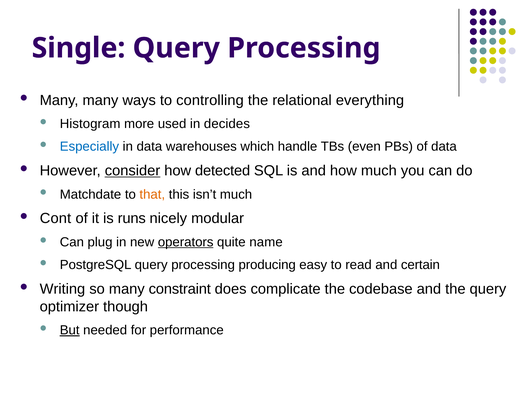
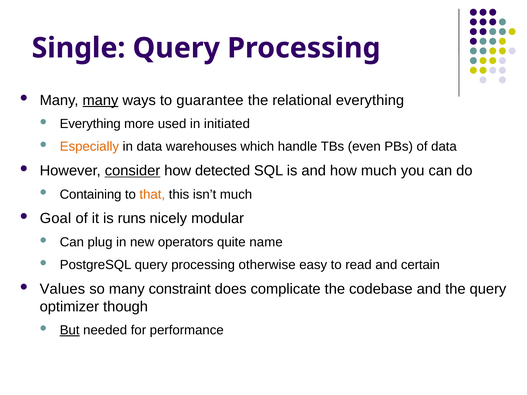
many underline: none -> present (100, 100)
controlling: controlling -> guarantee (210, 100)
Histogram: Histogram -> Everything (90, 124)
decides: decides -> initiated (227, 124)
Especially colour: blue -> orange (89, 147)
Matchdate: Matchdate -> Containing (91, 194)
Cont: Cont -> Goal (55, 219)
operators underline: present -> none (186, 242)
producing: producing -> otherwise (267, 265)
Writing: Writing -> Values (62, 289)
